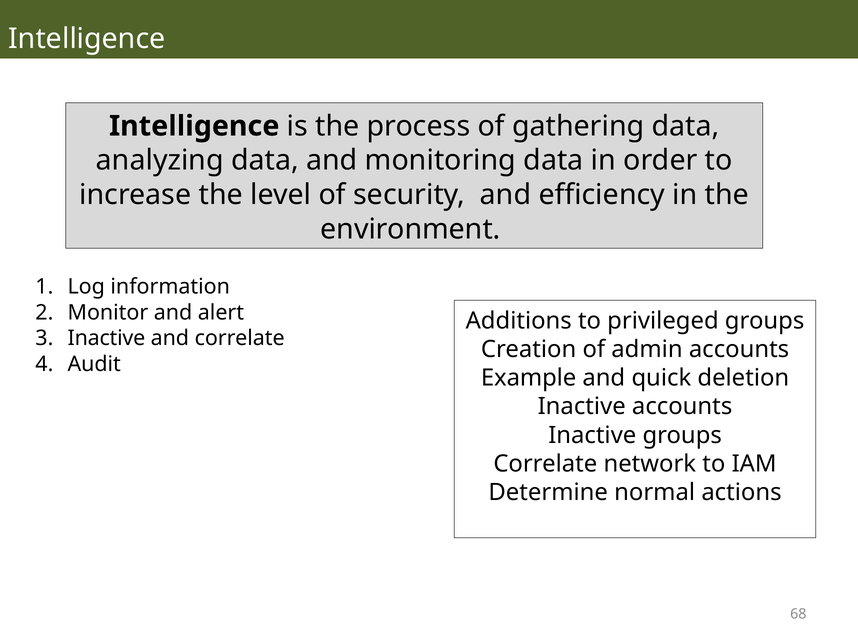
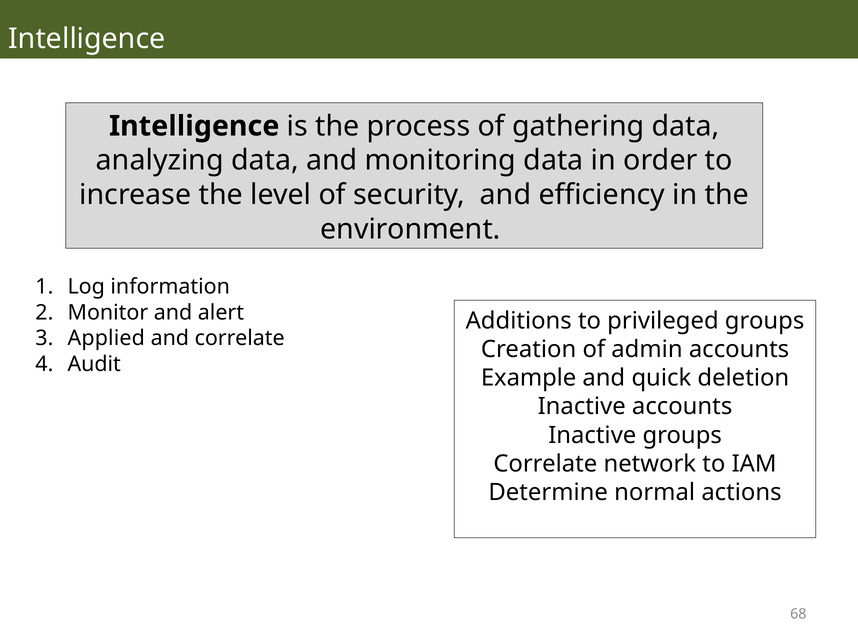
Inactive: Inactive -> Applied (106, 338)
